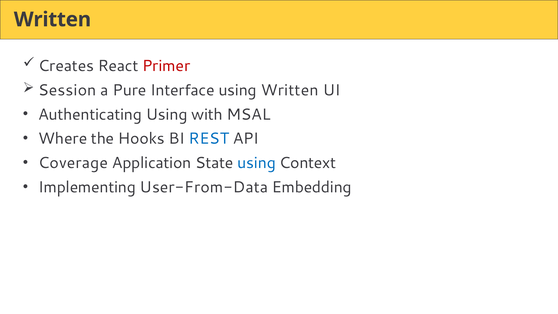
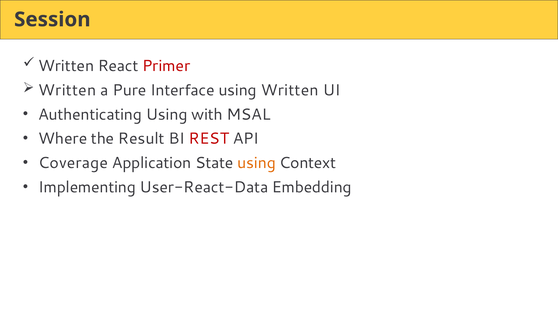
Written: Written -> Session (52, 19)
Creates: Creates -> Written (66, 66)
Session: Session -> Written (67, 90)
Hooks: Hooks -> Result (141, 139)
REST colour: blue -> red (209, 139)
using colour: blue -> orange (256, 163)
User-From-Data: User-From-Data -> User-React-Data (204, 187)
